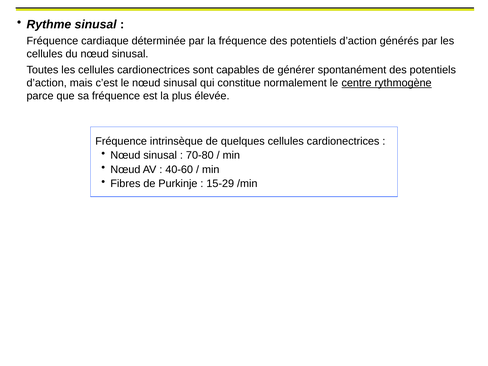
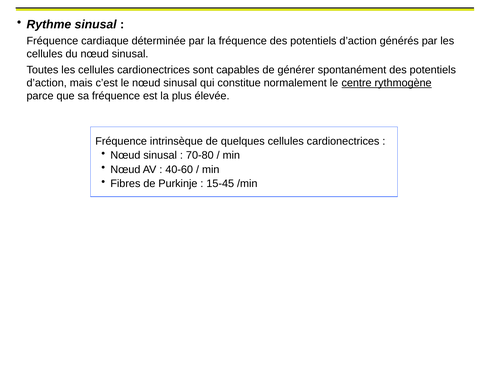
15-29: 15-29 -> 15-45 (220, 184)
